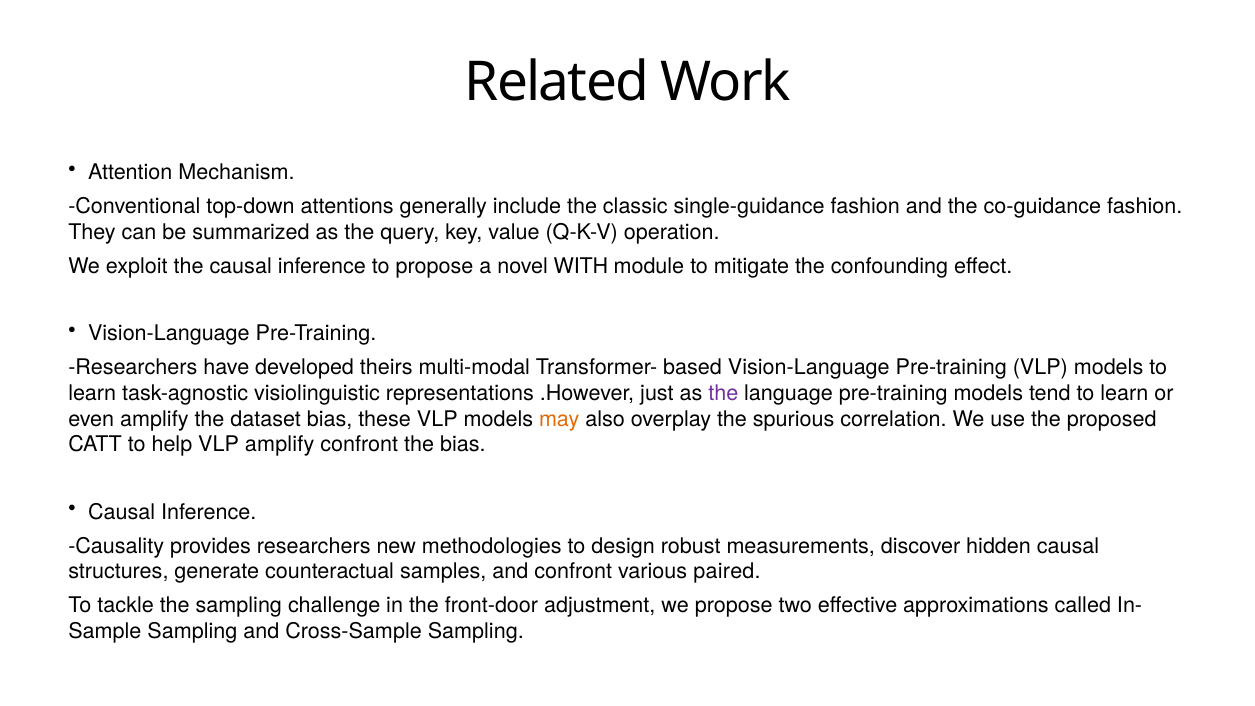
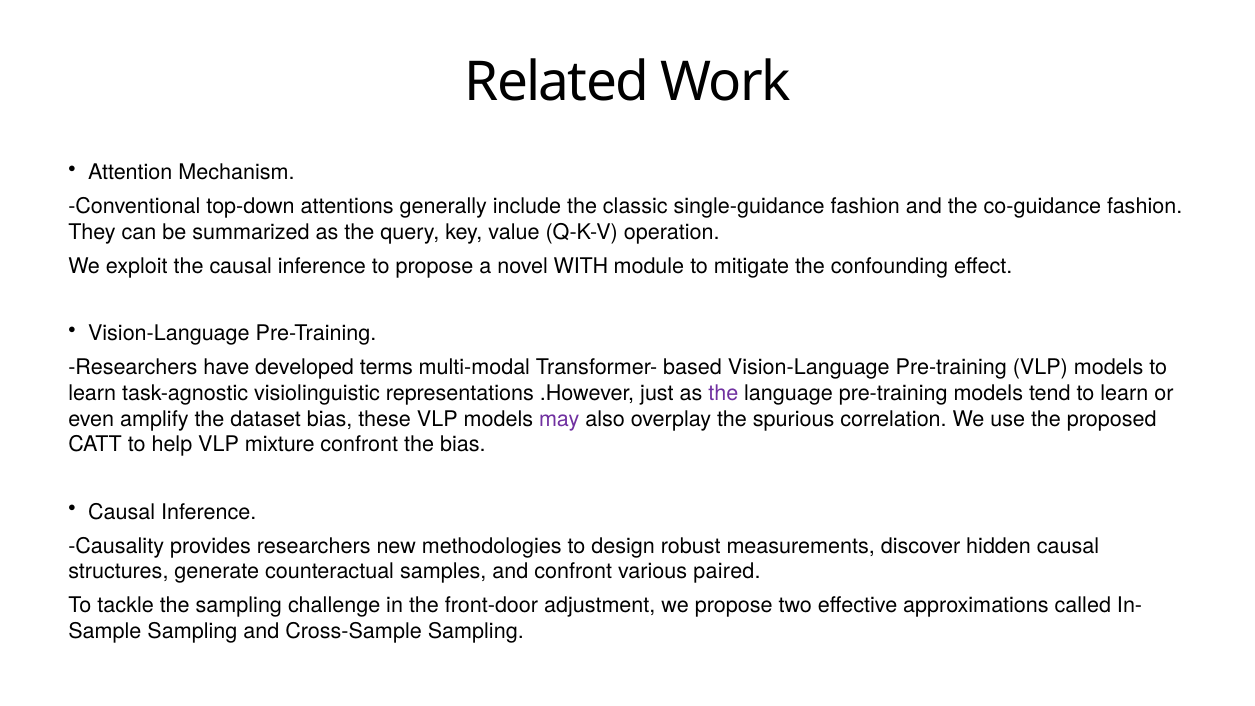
theirs: theirs -> terms (386, 367)
may colour: orange -> purple (559, 419)
VLP amplify: amplify -> mixture (280, 445)
